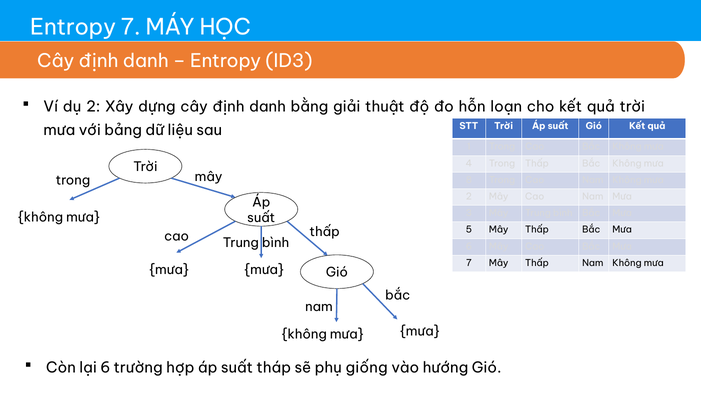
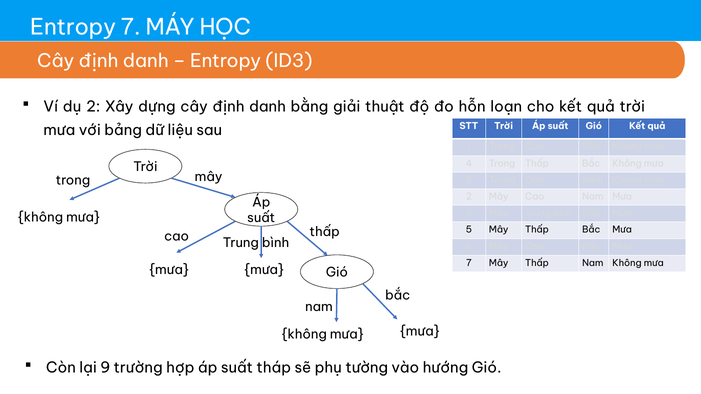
lại 6: 6 -> 9 (105, 368)
giống: giống -> tường (367, 368)
